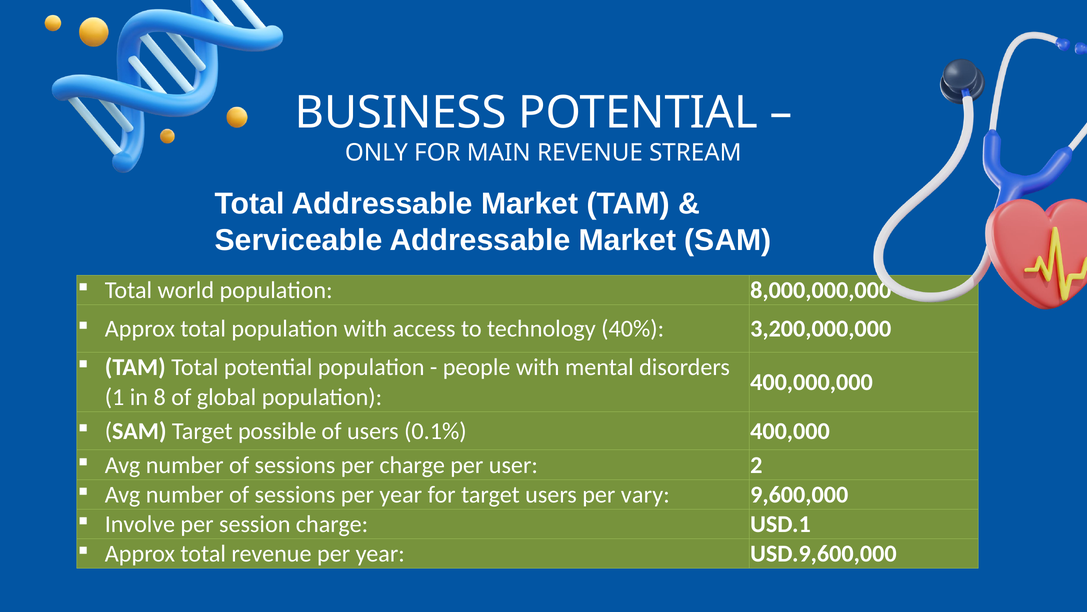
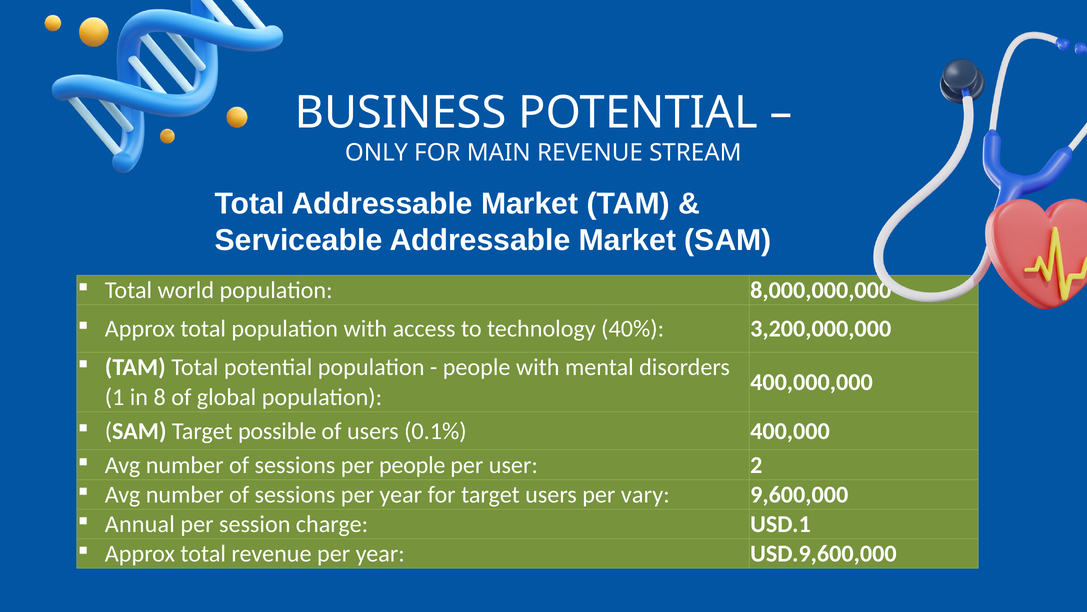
per charge: charge -> people (412, 465)
Involve: Involve -> Annual (140, 524)
